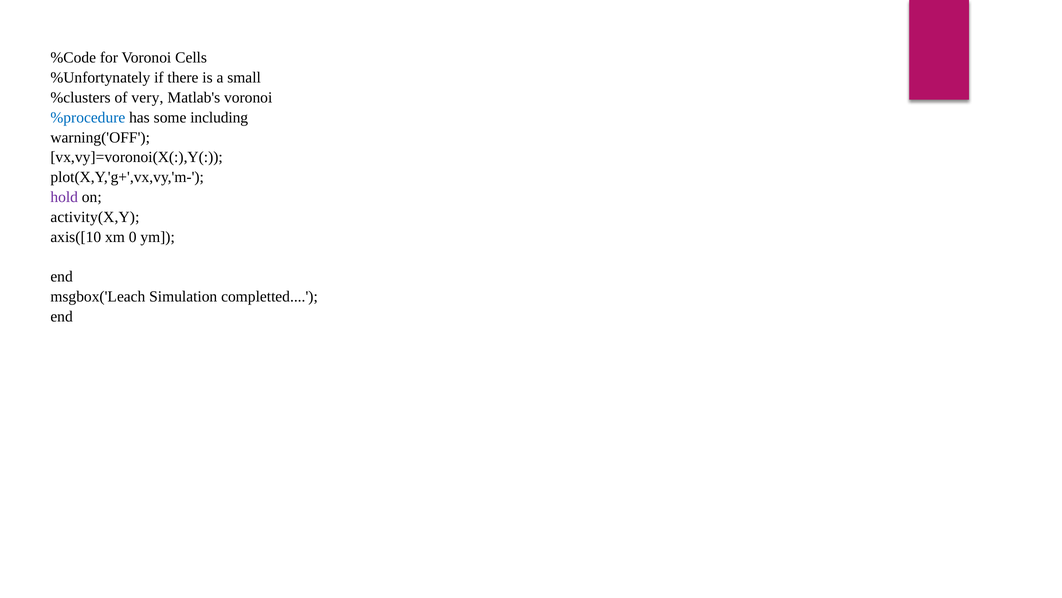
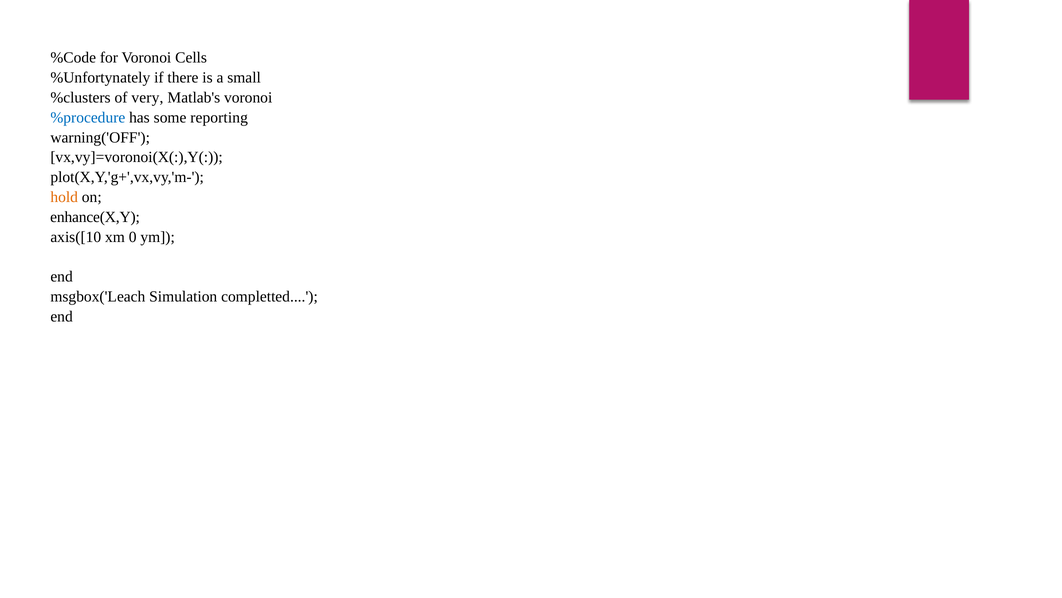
including: including -> reporting (219, 117)
hold colour: purple -> orange (64, 197)
activity(X,Y: activity(X,Y -> enhance(X,Y (95, 217)
